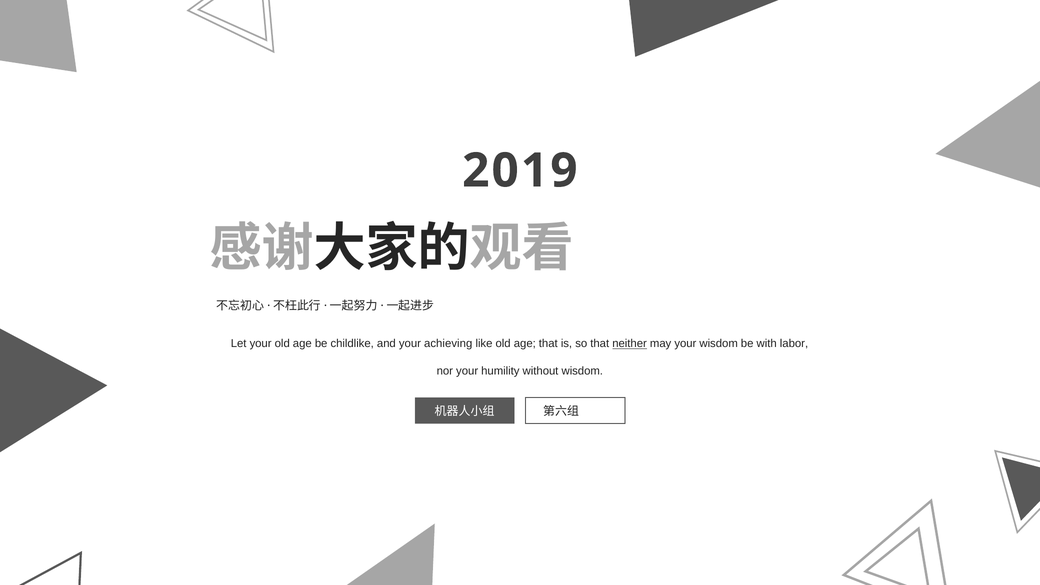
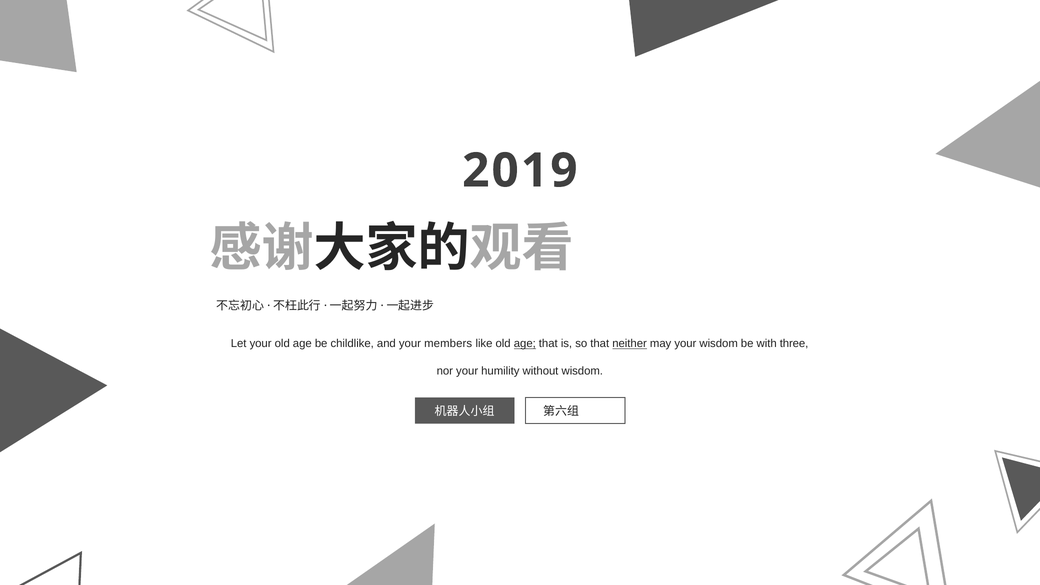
achieving: achieving -> members (448, 344)
age underline: none -> present (525, 344)
labor: labor -> three (794, 344)
